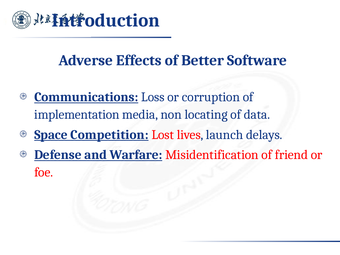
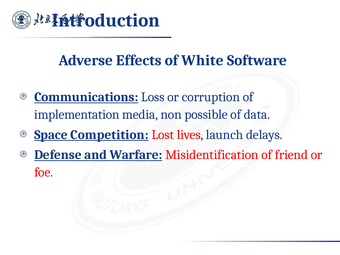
Better: Better -> White (203, 60)
locating: locating -> possible (206, 115)
